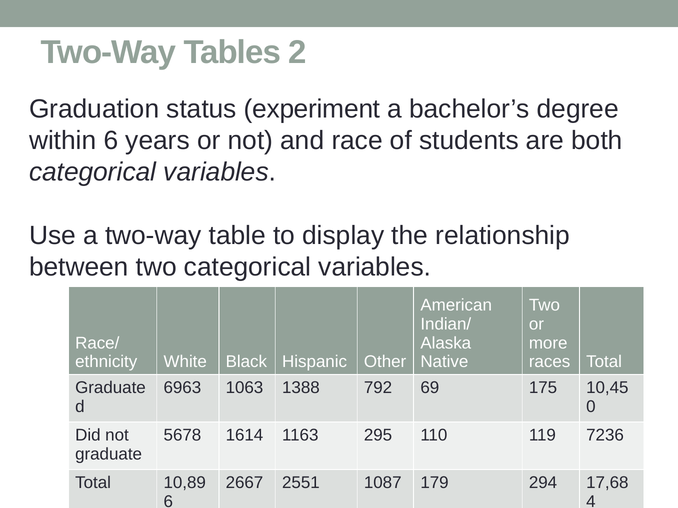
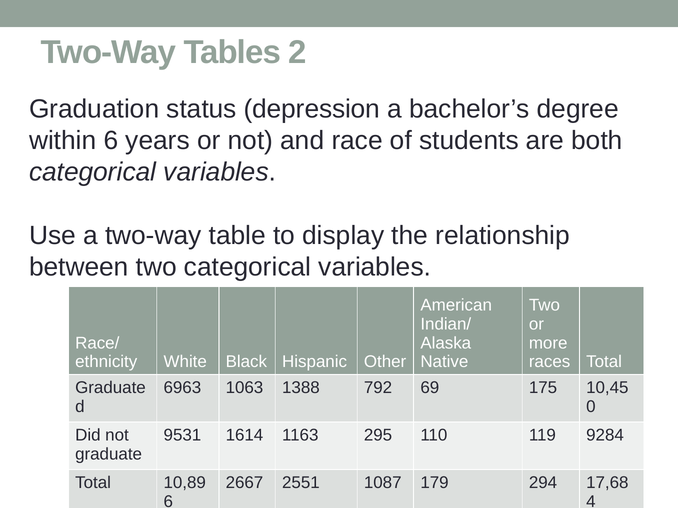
experiment: experiment -> depression (312, 109)
5678: 5678 -> 9531 (182, 436)
7236: 7236 -> 9284 (605, 436)
